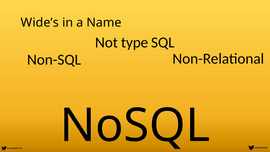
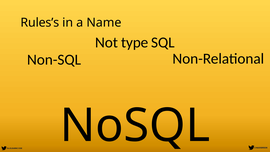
Wide’s: Wide’s -> Rules’s (40, 23)
